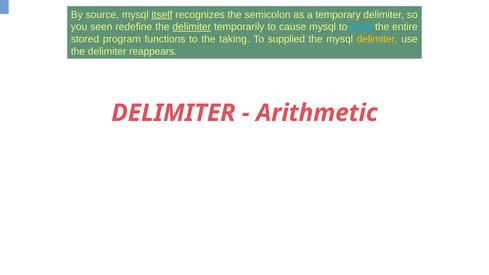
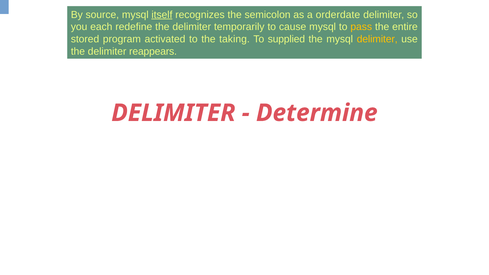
temporary: temporary -> orderdate (338, 15)
seen: seen -> each (101, 27)
delimiter underline: present -> none (192, 27)
pass colour: light blue -> yellow (361, 27)
functions: functions -> activated (165, 39)
Arithmetic: Arithmetic -> Determine (317, 113)
